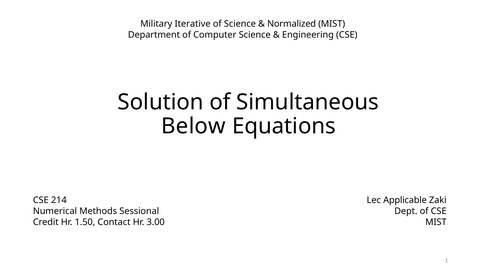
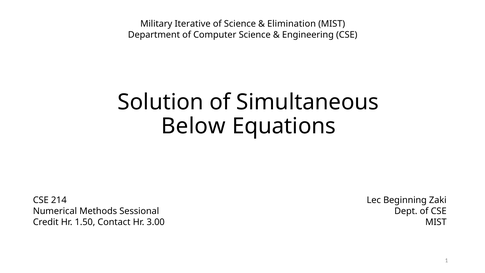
Normalized: Normalized -> Elimination (292, 24)
Applicable: Applicable -> Beginning (405, 200)
